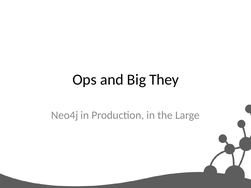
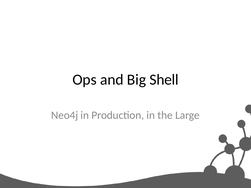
They: They -> Shell (164, 80)
